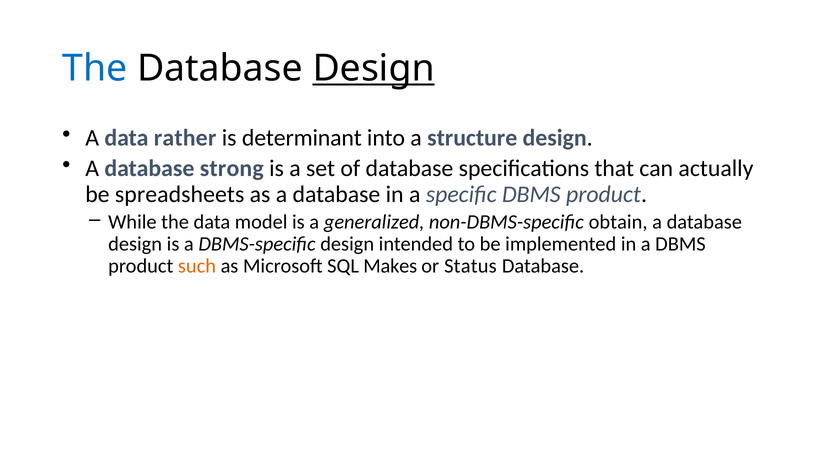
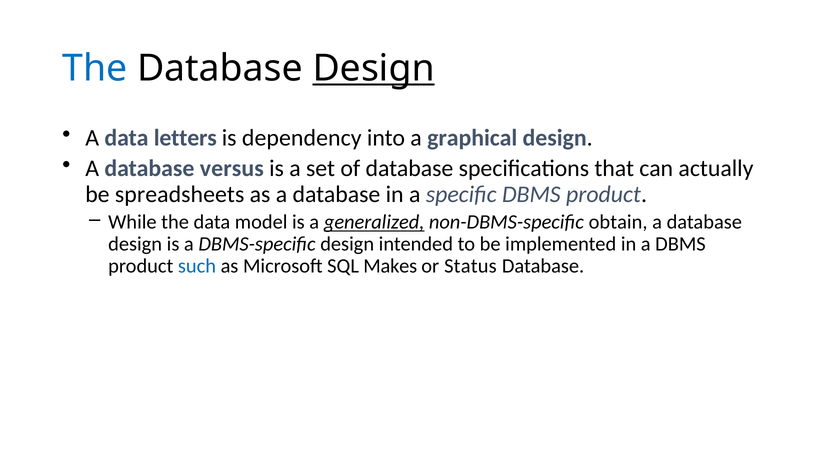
rather: rather -> letters (185, 138)
determinant: determinant -> dependency (302, 138)
structure: structure -> graphical (472, 138)
strong: strong -> versus (232, 169)
generalized underline: none -> present (374, 222)
such colour: orange -> blue (197, 266)
